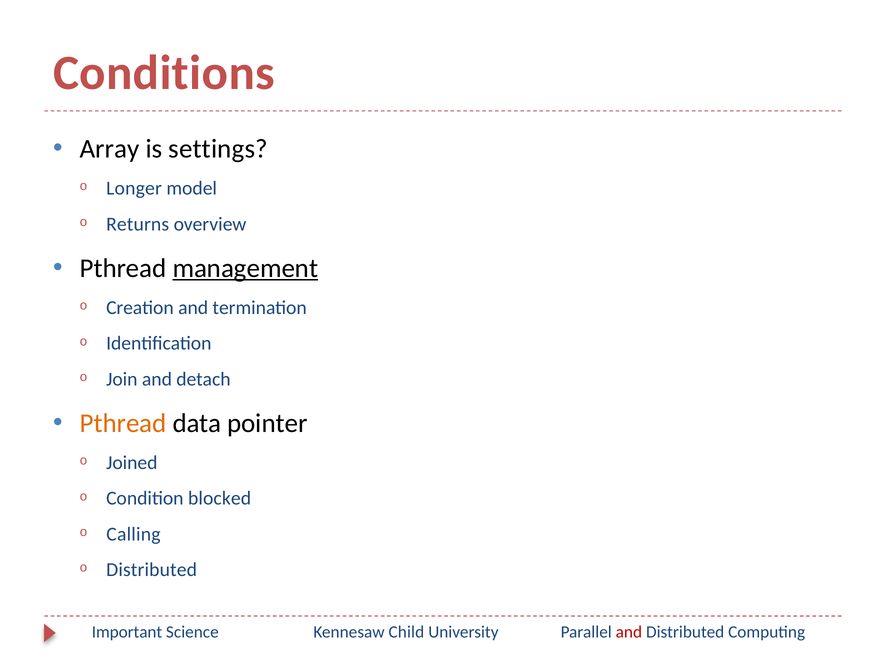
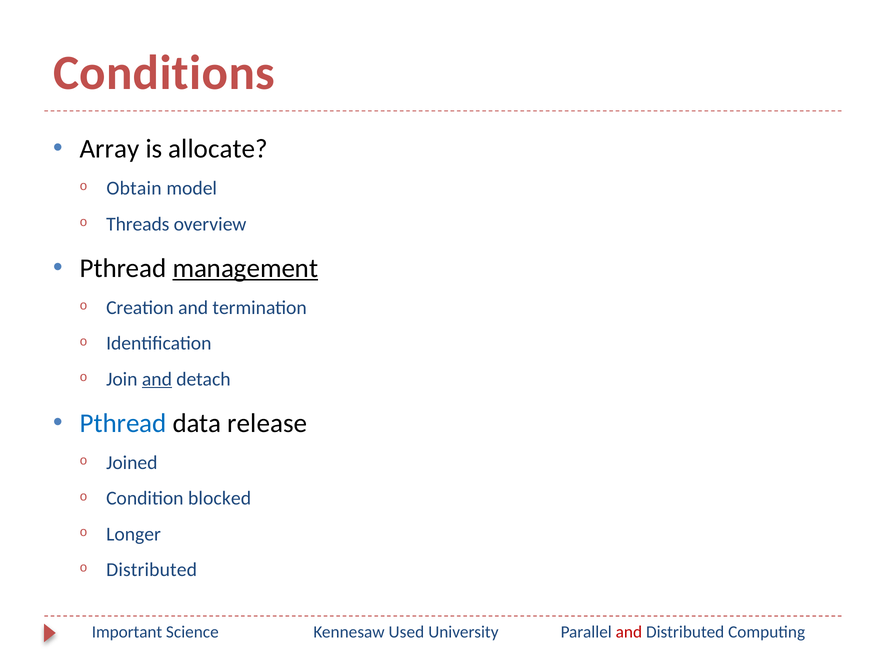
settings: settings -> allocate (218, 149)
Longer: Longer -> Obtain (134, 188)
Returns: Returns -> Threads (138, 224)
and underline: none -> present (157, 379)
Pthread colour: orange -> blue (123, 423)
pointer: pointer -> release (267, 423)
Calling: Calling -> Longer (134, 534)
Child: Child -> Used (406, 632)
